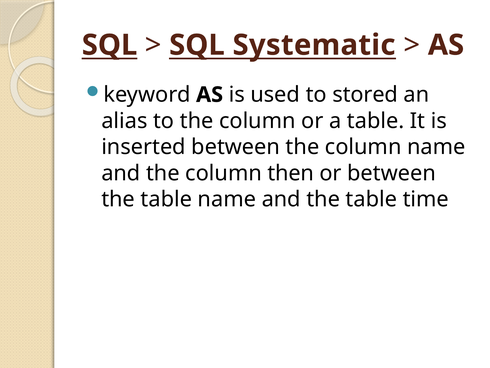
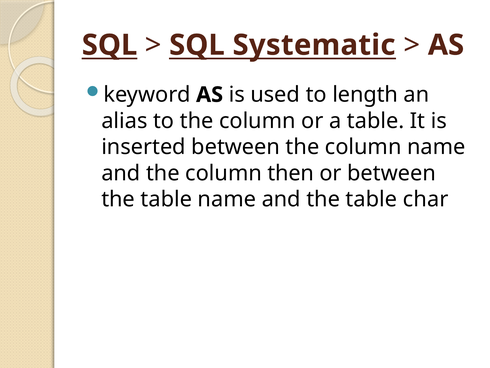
stored: stored -> length (365, 95)
time: time -> char (426, 199)
